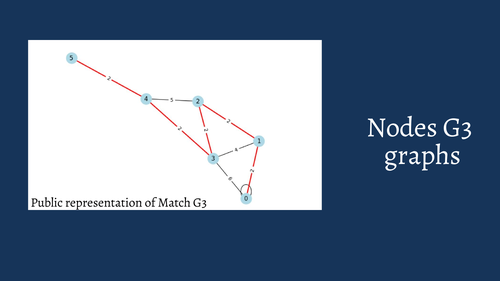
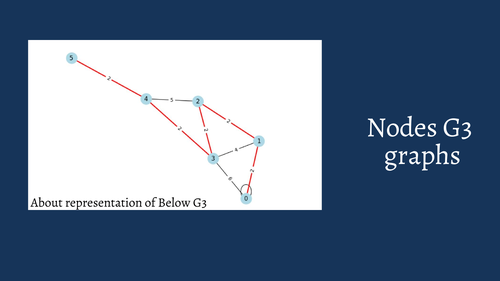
Public: Public -> About (47, 203)
Match: Match -> Below (174, 203)
